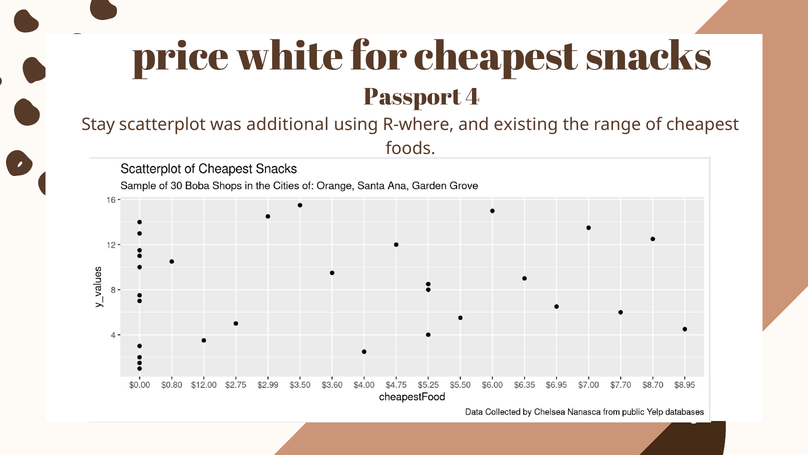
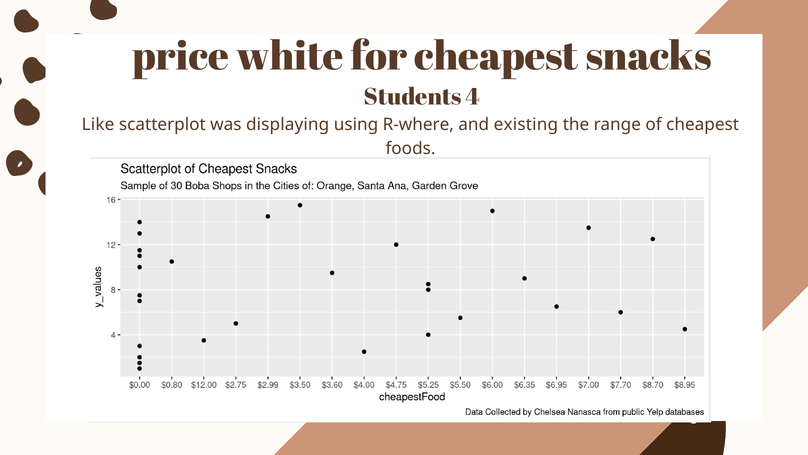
Passport: Passport -> Students (413, 97)
Stay: Stay -> Like (98, 124)
additional: additional -> displaying (288, 124)
